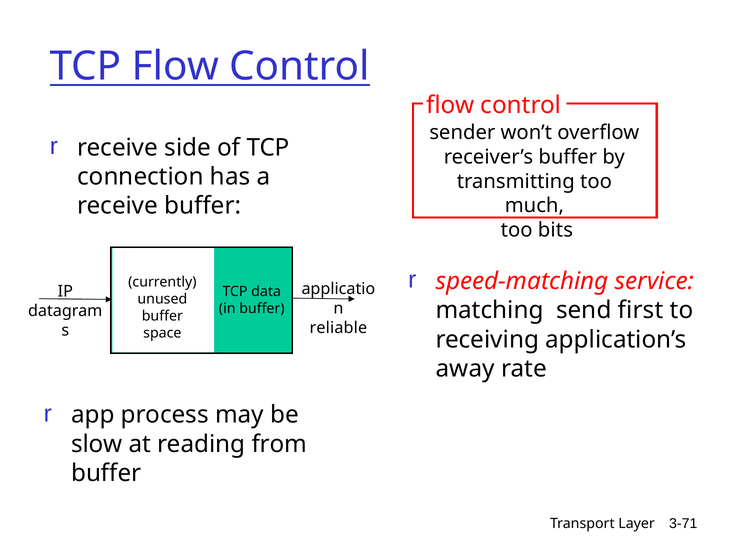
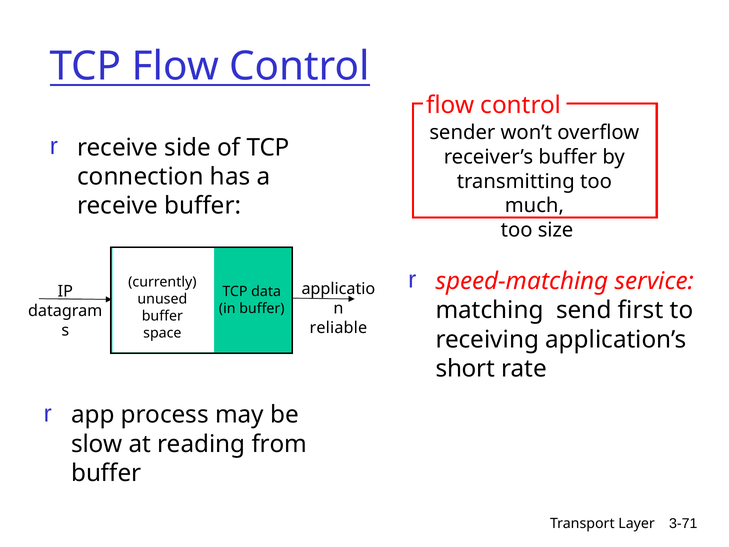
bits: bits -> size (556, 230)
away: away -> short (465, 369)
